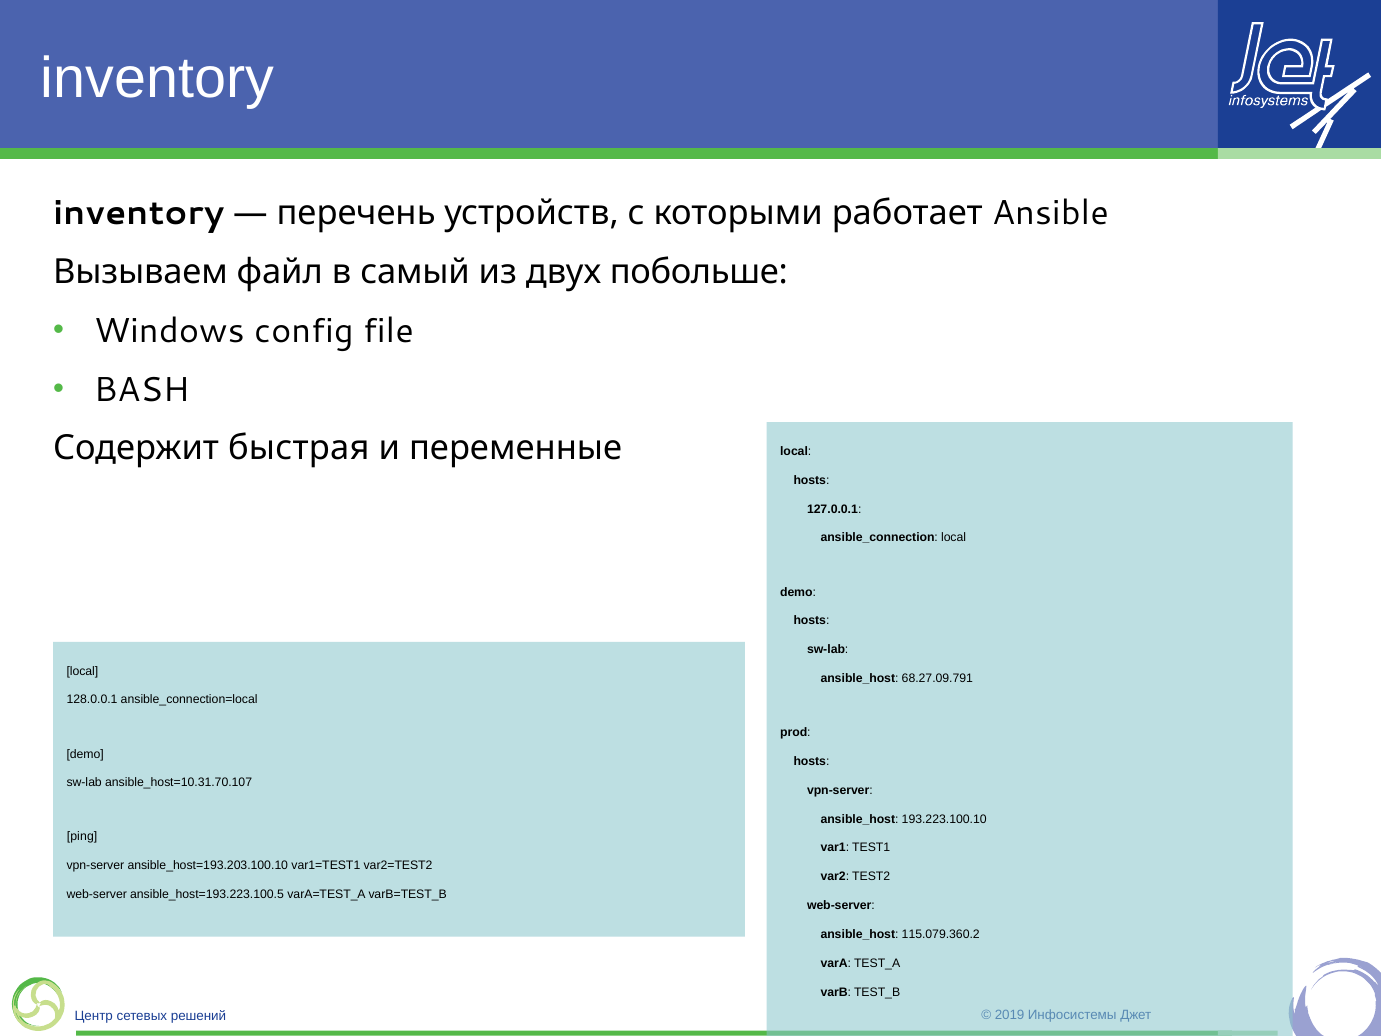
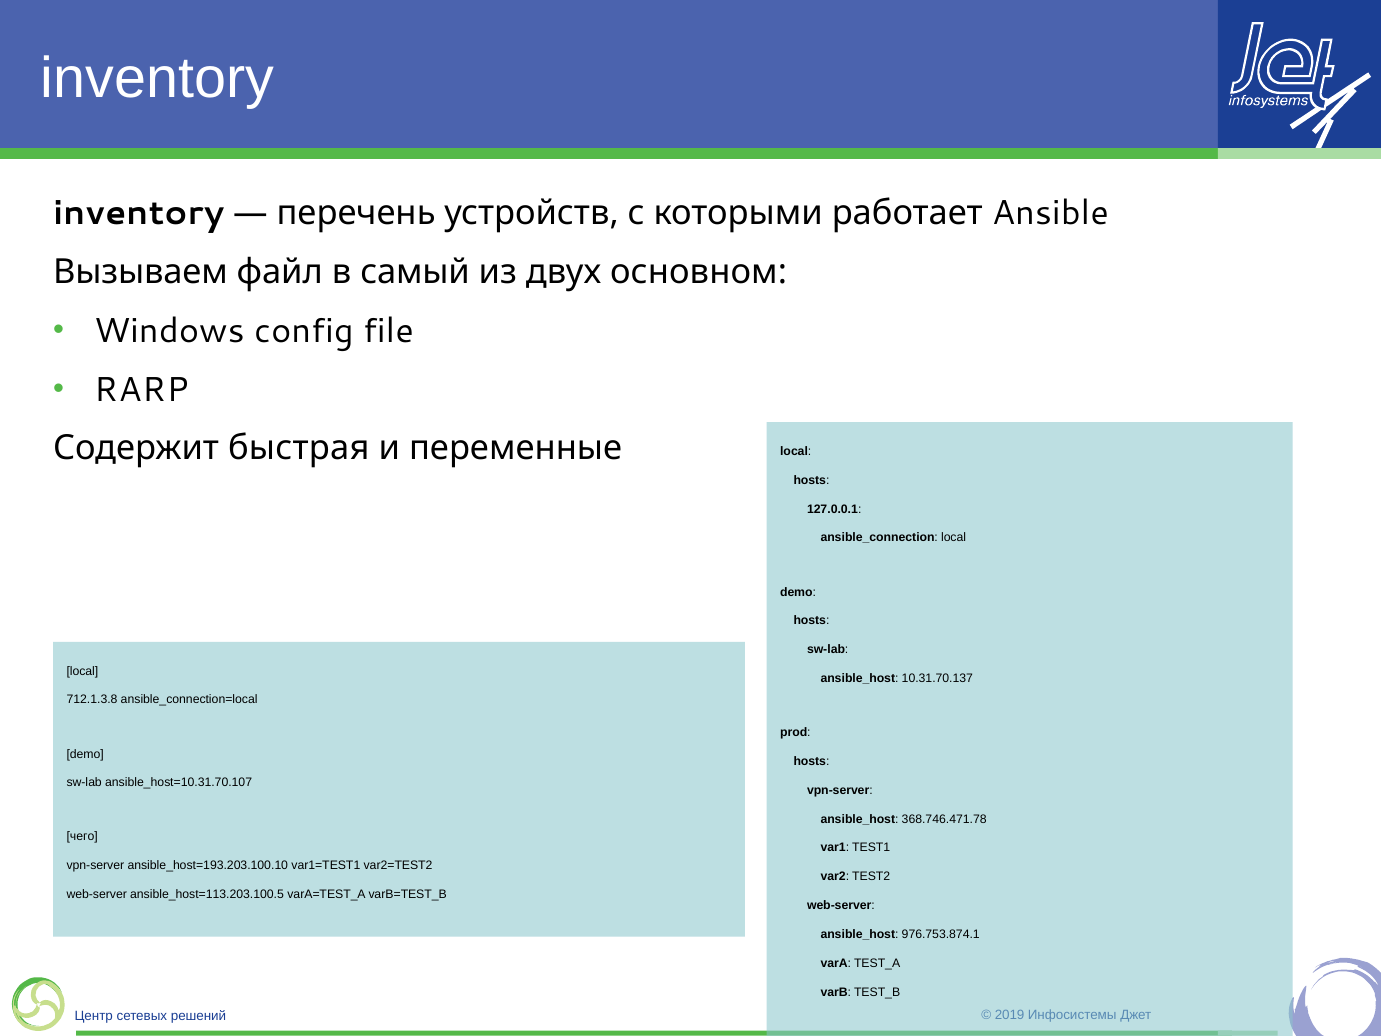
побольше: побольше -> основном (699, 272)
BASH: BASH -> RARP (141, 390)
68.27.09.791: 68.27.09.791 -> 10.31.70.137 (937, 678)
128.0.0.1: 128.0.0.1 -> 712.1.3.8 (92, 700)
193.223.100.10: 193.223.100.10 -> 368.746.471.78 (944, 819)
ping: ping -> чего (82, 837)
ansible_host=193.223.100.5: ansible_host=193.223.100.5 -> ansible_host=113.203.100.5 (207, 894)
115.079.360.2: 115.079.360.2 -> 976.753.874.1 (941, 934)
